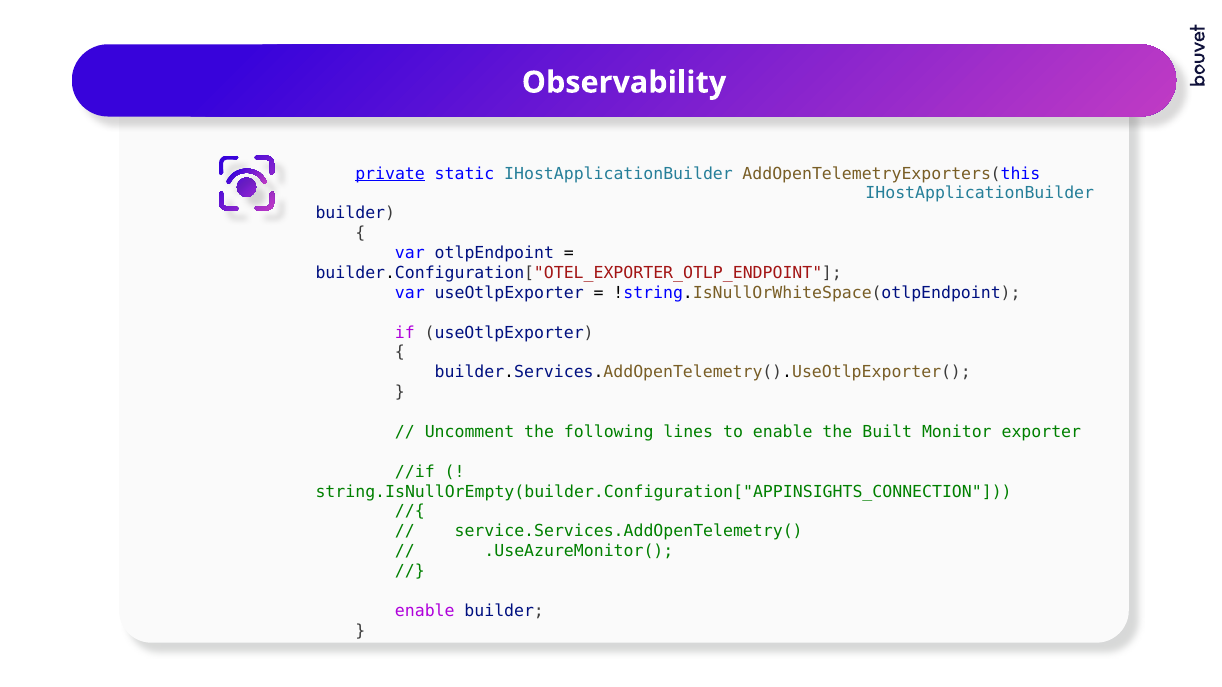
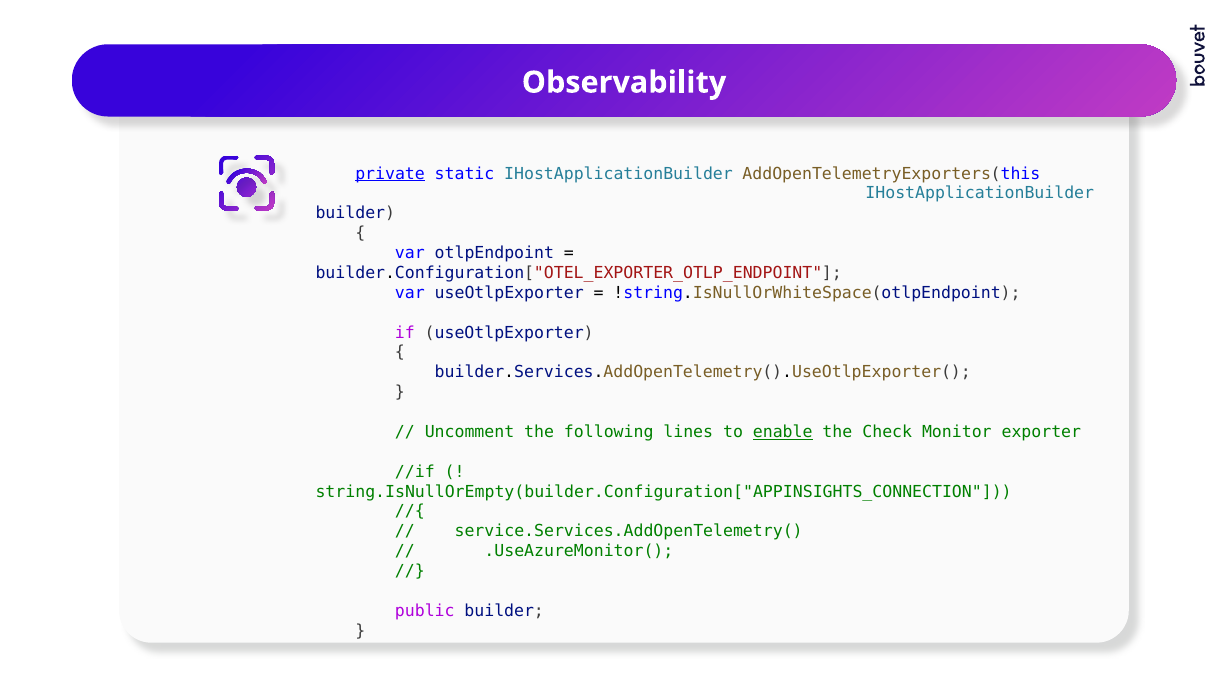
enable underline: none -> present (783, 432)
Built: Built -> Check (887, 432)
enable: enable -> public (425, 611)
